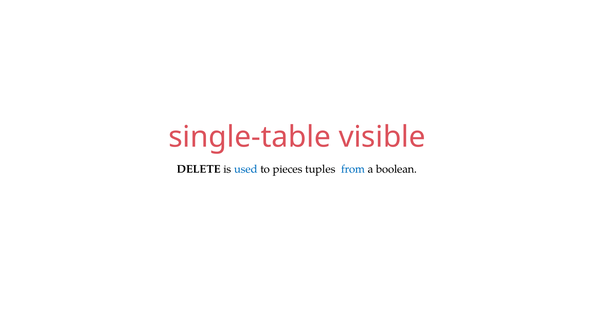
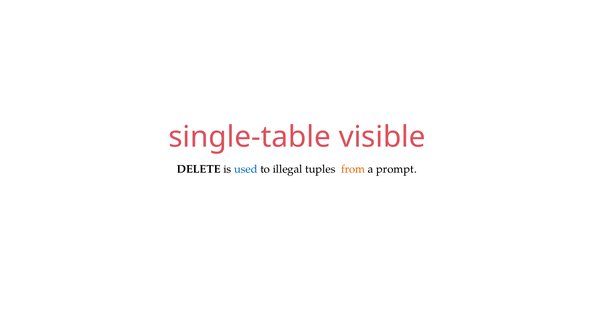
pieces: pieces -> illegal (288, 169)
from colour: blue -> orange (353, 169)
boolean: boolean -> prompt (397, 169)
